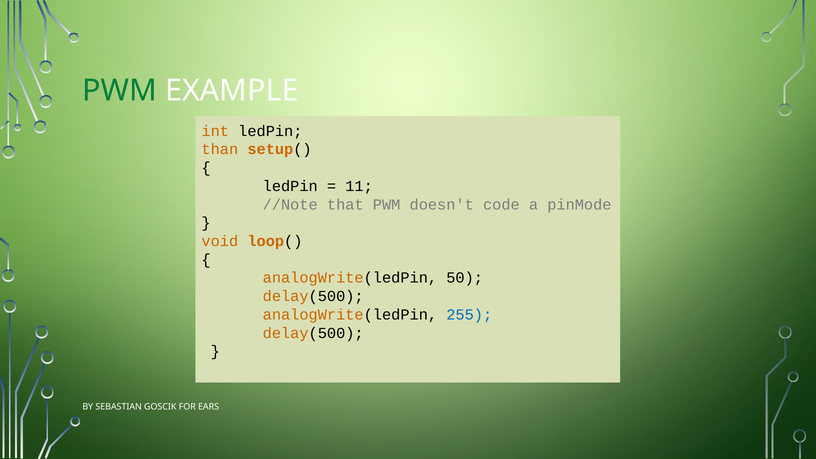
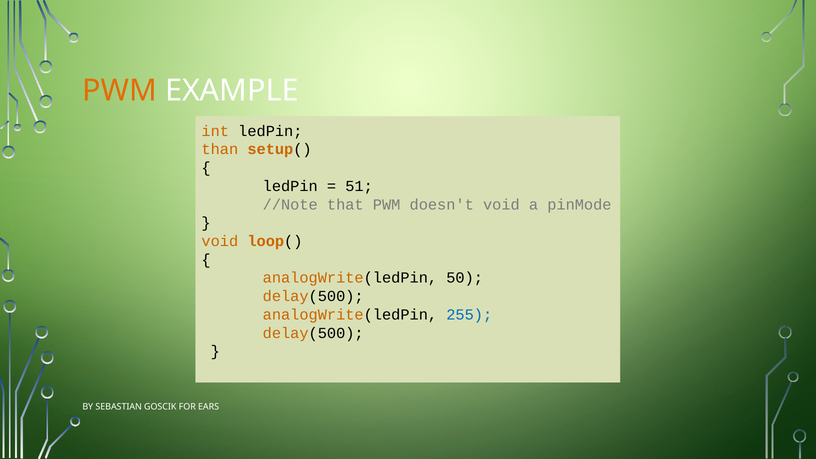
PWM colour: green -> orange (120, 91)
11: 11 -> 51 (359, 186)
doesn't code: code -> void (501, 204)
